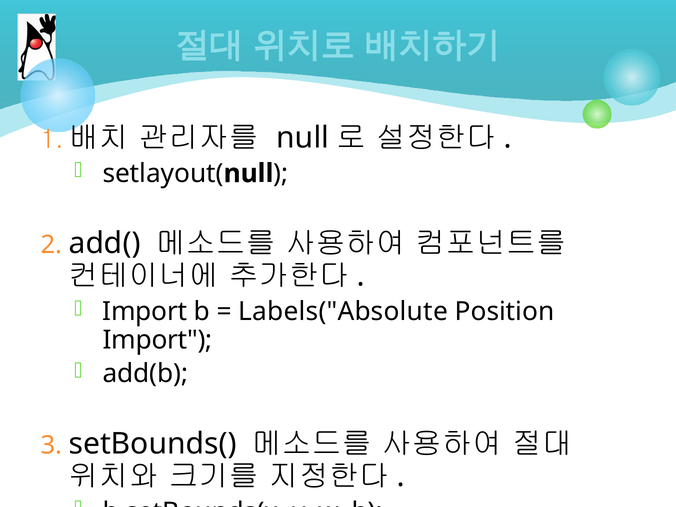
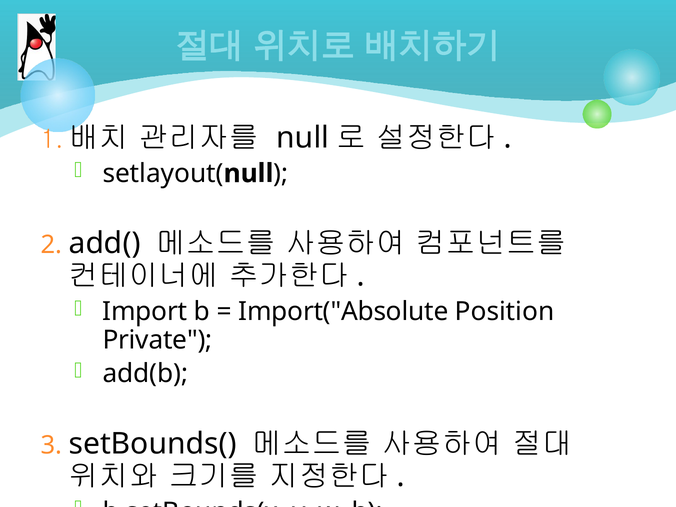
Labels("Absolute: Labels("Absolute -> Import("Absolute (343, 312)
Import: Import -> Private (157, 340)
